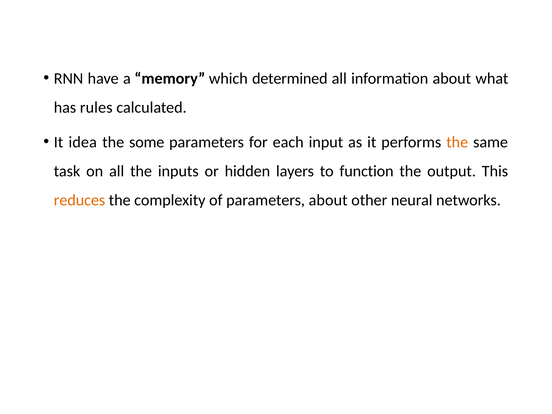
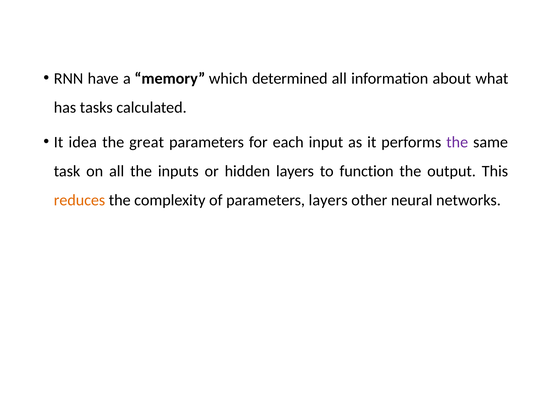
rules: rules -> tasks (96, 107)
some: some -> great (147, 142)
the colour: orange -> purple (457, 142)
parameters about: about -> layers (328, 200)
